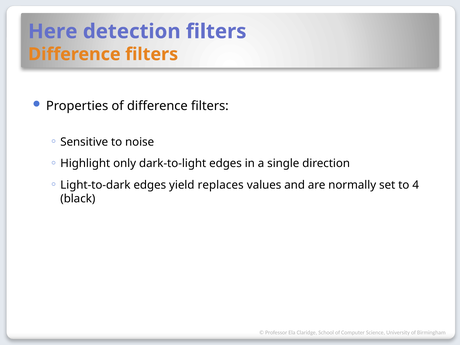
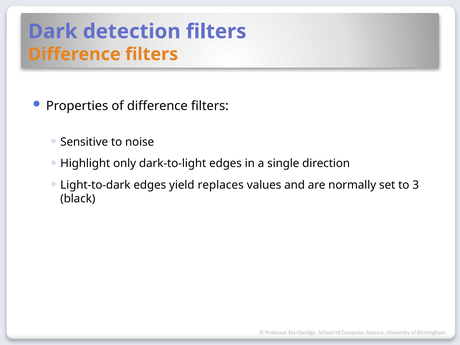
Here: Here -> Dark (53, 31)
4: 4 -> 3 (416, 185)
